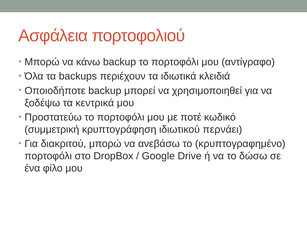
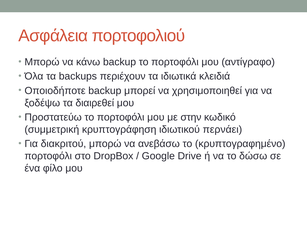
κεντρικά: κεντρικά -> διαιρεθεί (95, 103)
ποτέ: ποτέ -> στην (191, 117)
